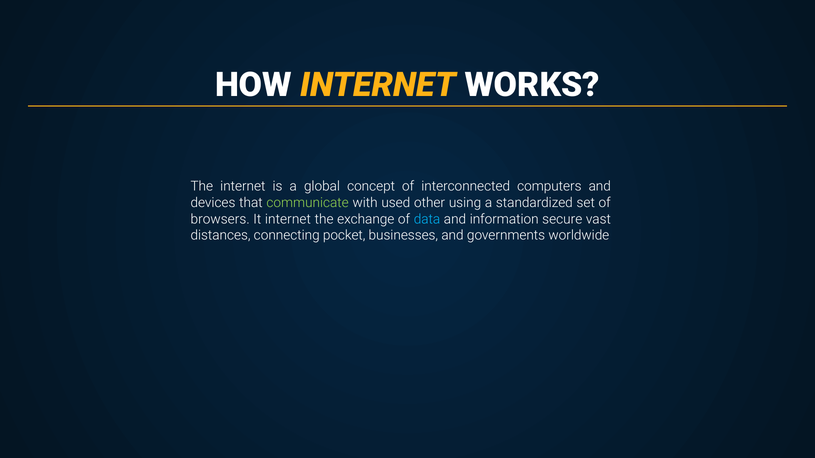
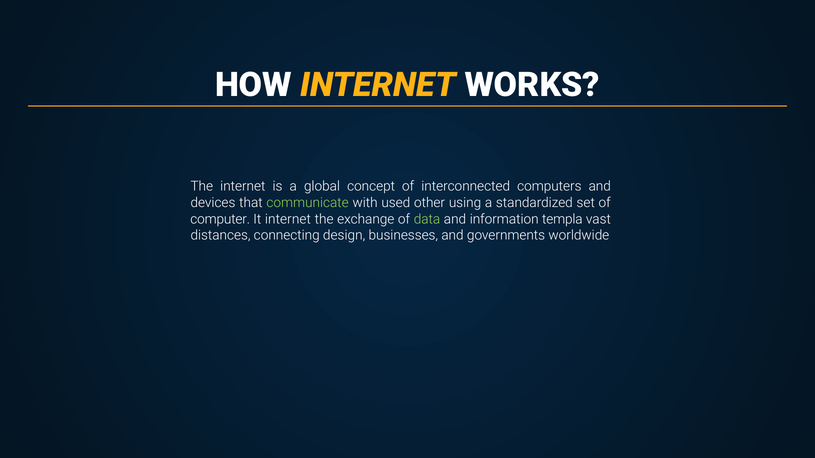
browsers: browsers -> computer (220, 219)
data colour: light blue -> light green (427, 219)
secure: secure -> templa (562, 219)
pocket: pocket -> design (344, 236)
